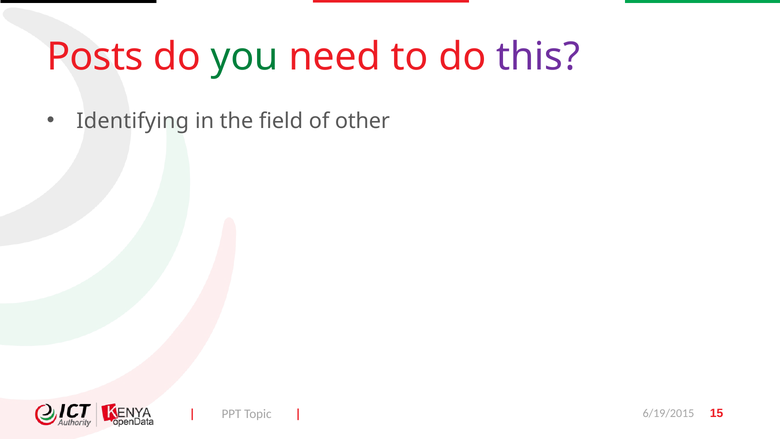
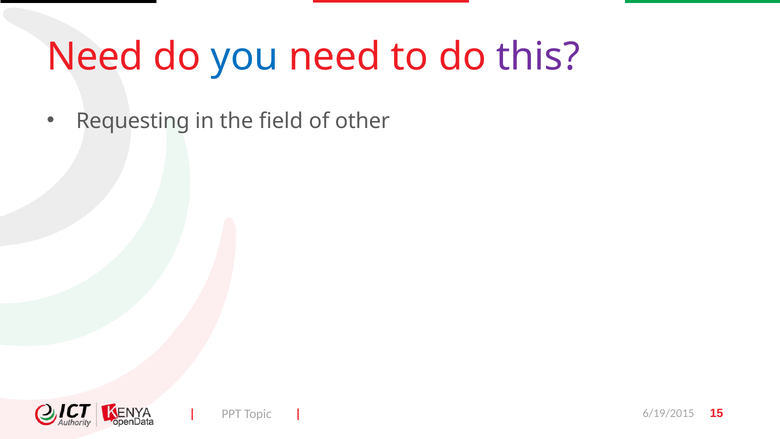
Posts: Posts -> Need (95, 57)
you colour: green -> blue (245, 57)
Identifying: Identifying -> Requesting (133, 121)
